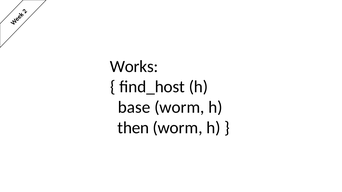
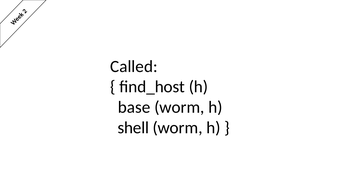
Works: Works -> Called (134, 67)
then: then -> shell (133, 128)
